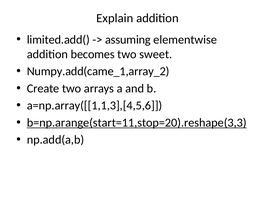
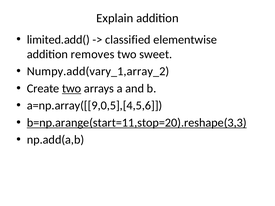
assuming: assuming -> classified (128, 40)
becomes: becomes -> removes (93, 54)
Numpy.add(came_1,array_2: Numpy.add(came_1,array_2 -> Numpy.add(vary_1,array_2 (98, 71)
two underline: none -> present (72, 89)
a=np.array([[1,1,3],[4,5,6: a=np.array([[1,1,3],[4,5,6 -> a=np.array([[9,0,5],[4,5,6 (95, 106)
